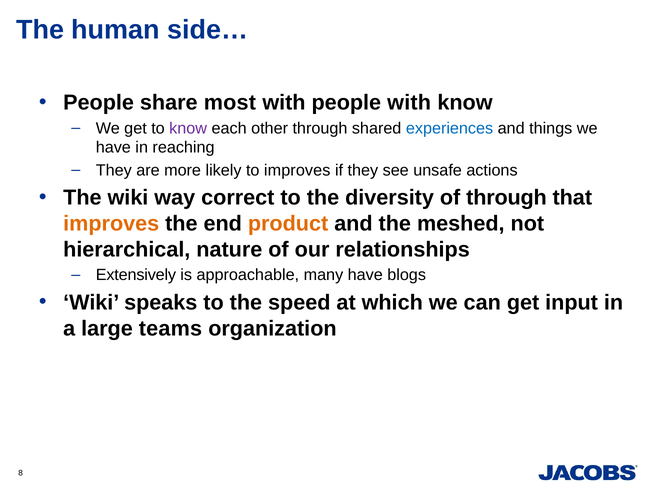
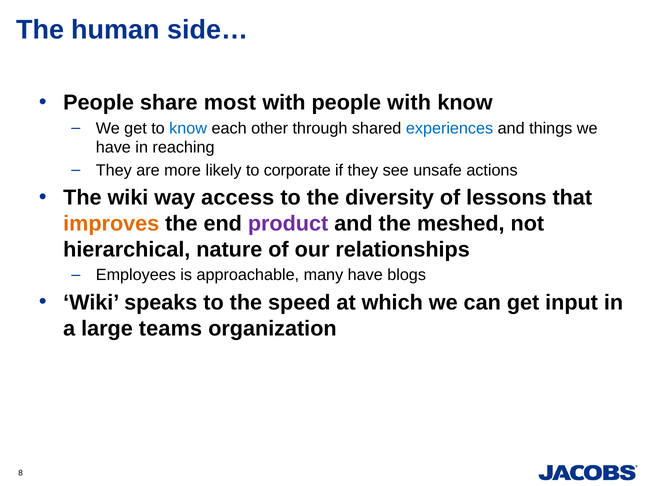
know colour: purple -> blue (188, 128)
to improves: improves -> corporate (297, 170)
correct: correct -> access (238, 198)
of through: through -> lessons (506, 198)
product colour: orange -> purple (288, 224)
Extensively: Extensively -> Employees (136, 275)
